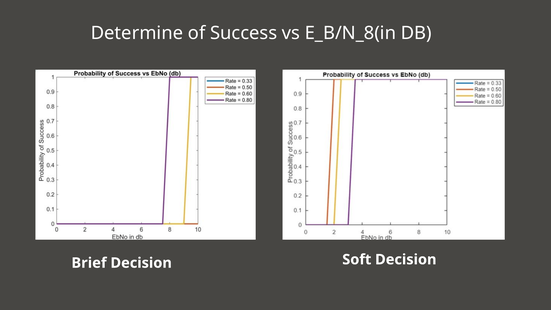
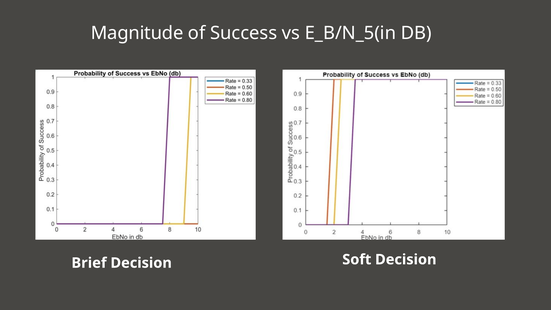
Determine: Determine -> Magnitude (137, 33)
E_B/N_8(in: E_B/N_8(in -> E_B/N_5(in (350, 33)
